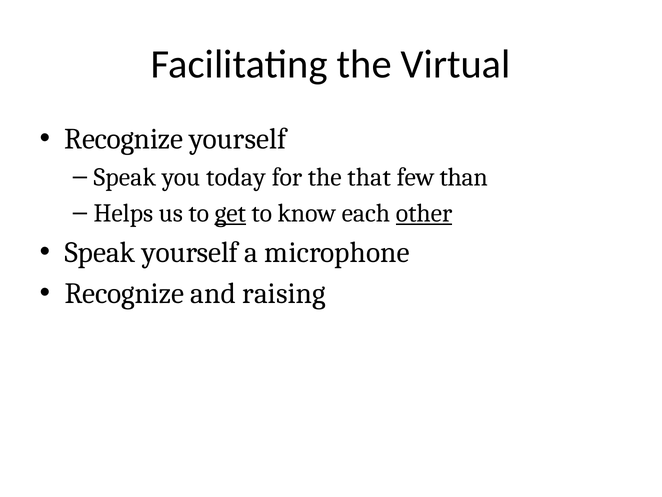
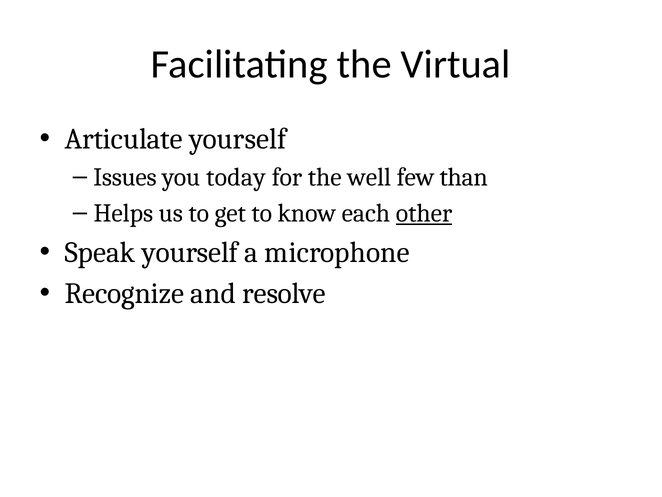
Recognize: Recognize -> Articulate (124, 139)
Speak: Speak -> Issues (125, 177)
that: that -> well (369, 177)
get underline: present -> none (230, 213)
raising: raising -> resolve (284, 293)
